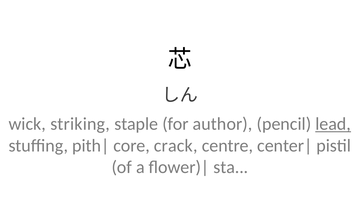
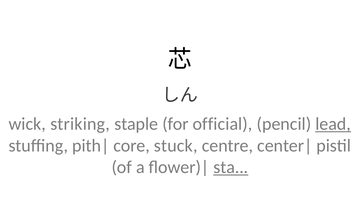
author: author -> official (223, 124)
crack: crack -> stuck (176, 145)
sta underline: none -> present (231, 167)
